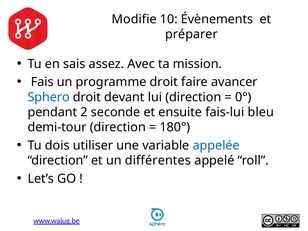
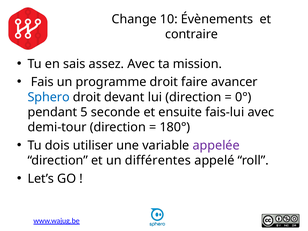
Modifie: Modifie -> Change (134, 19)
préparer: préparer -> contraire (192, 34)
2: 2 -> 5 (84, 112)
fais-lui bleu: bleu -> avec (261, 112)
appelée colour: blue -> purple (216, 145)
